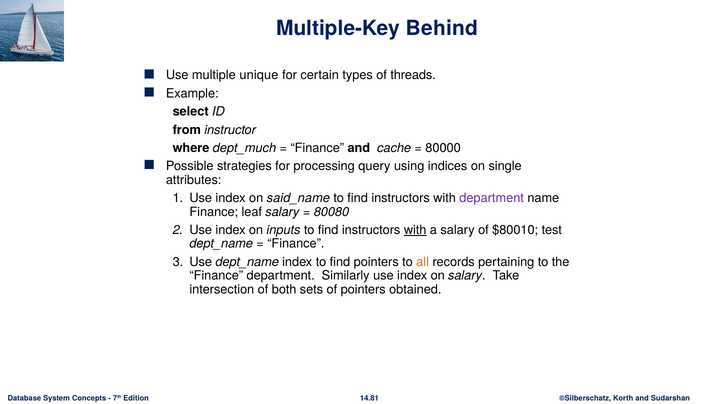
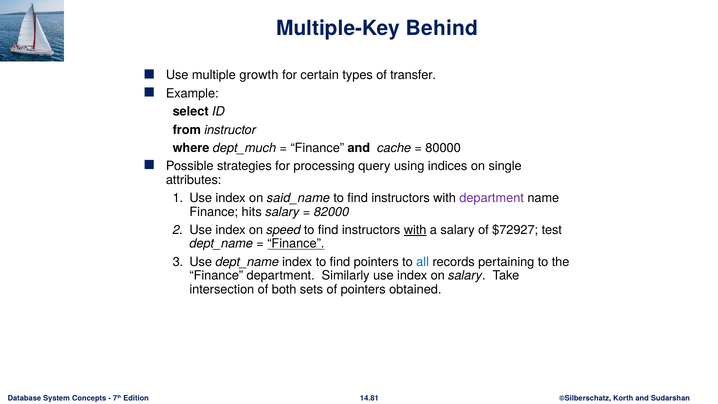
unique: unique -> growth (259, 75)
threads: threads -> transfer (413, 75)
leaf: leaf -> hits (252, 212)
80080: 80080 -> 82000 (331, 212)
inputs: inputs -> speed (284, 230)
$80010: $80010 -> $72927 (515, 230)
Finance underline: none -> present (296, 244)
all colour: orange -> blue (423, 262)
